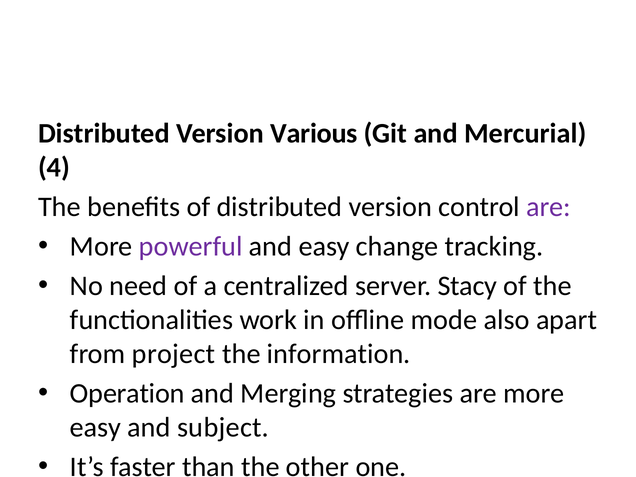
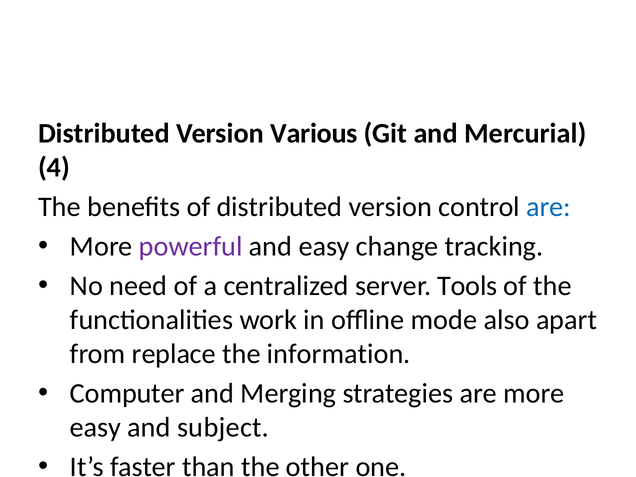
are colour: purple -> blue (549, 207)
Stacy: Stacy -> Tools (467, 286)
project: project -> replace (174, 354)
Operation: Operation -> Computer (127, 394)
